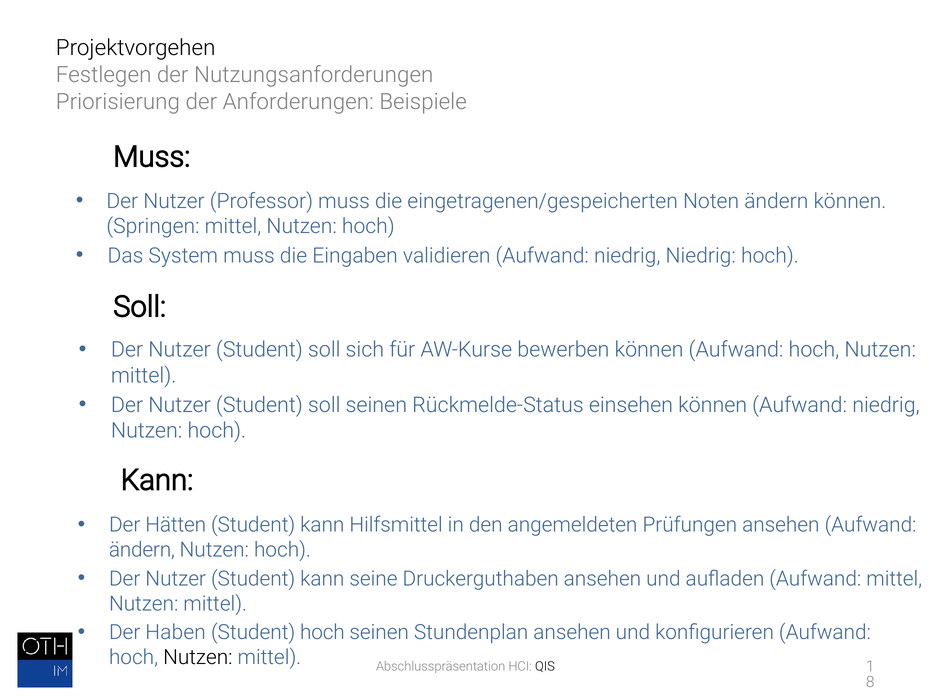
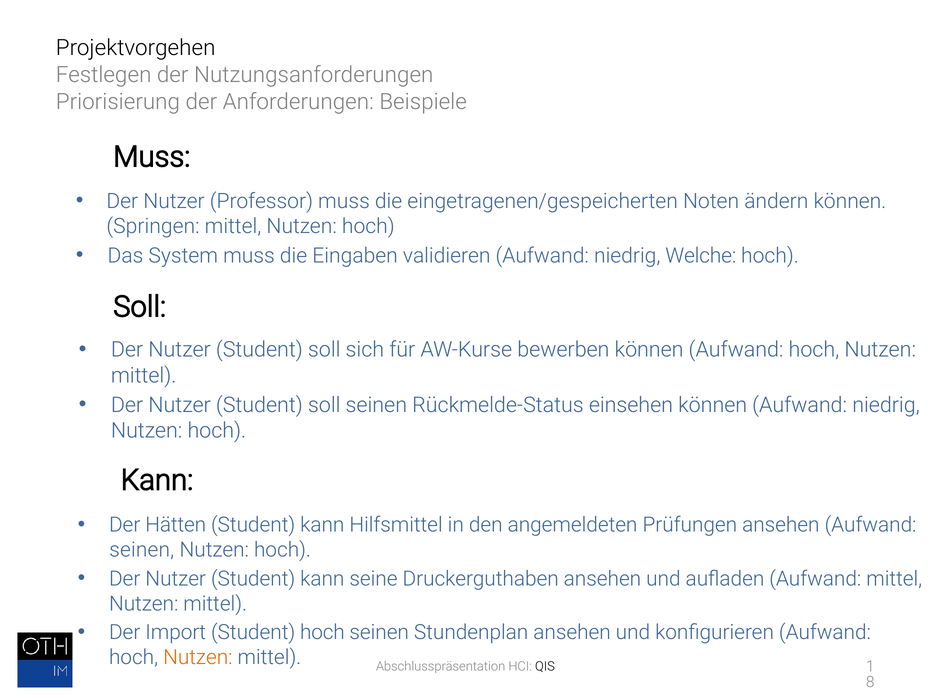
niedrig Niedrig: Niedrig -> Welche (701, 256)
ändern: ändern -> seinen (142, 550)
Haben: Haben -> Import (176, 633)
Nutzen colour: black -> orange (198, 658)
